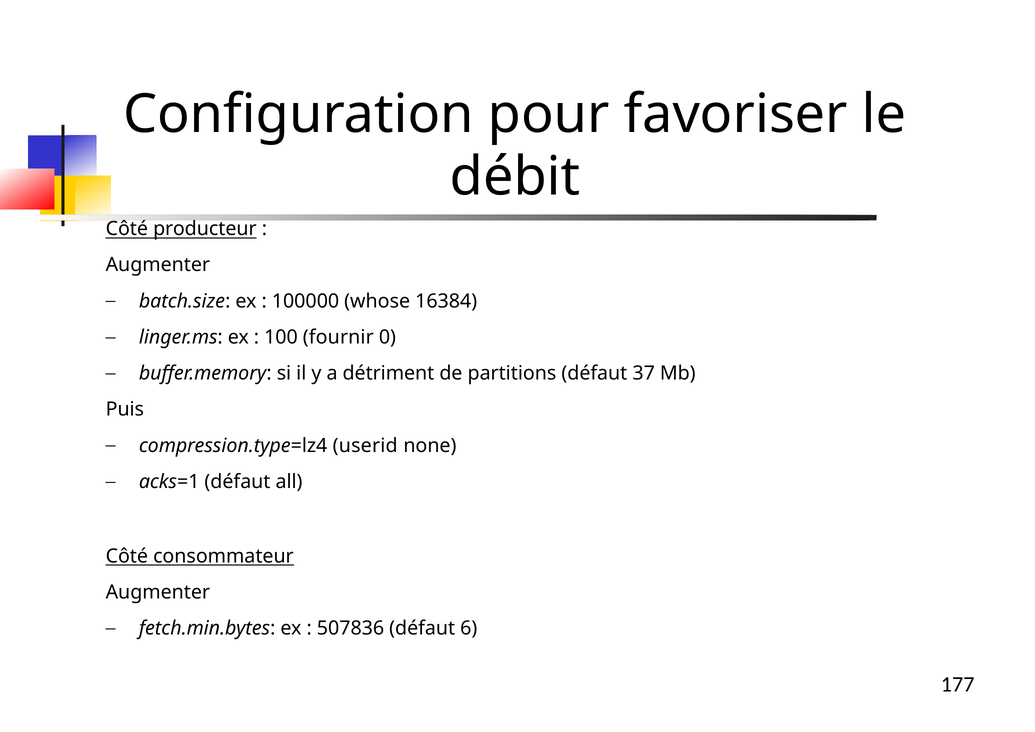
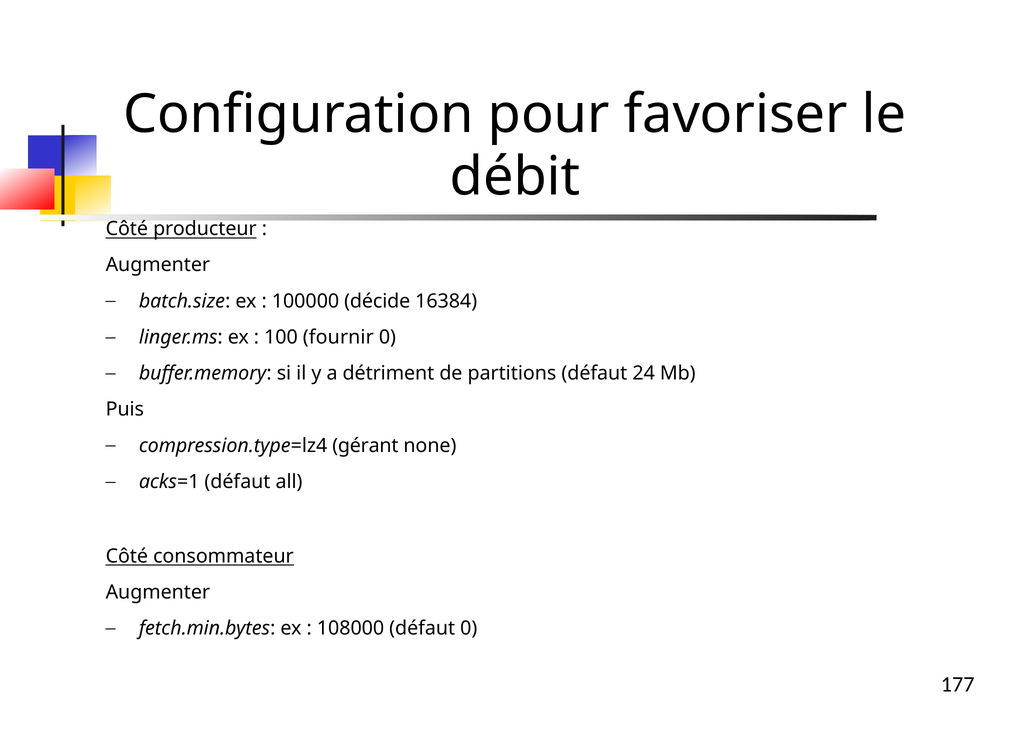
whose: whose -> décide (377, 301)
37: 37 -> 24 (644, 373)
userid: userid -> gérant (365, 445)
507836: 507836 -> 108000 (351, 628)
défaut 6: 6 -> 0 (469, 628)
